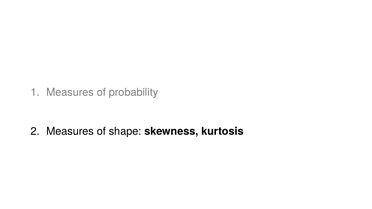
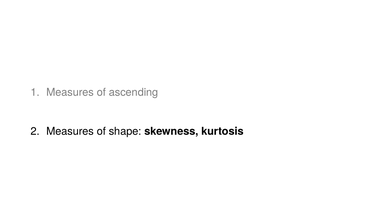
probability: probability -> ascending (134, 92)
